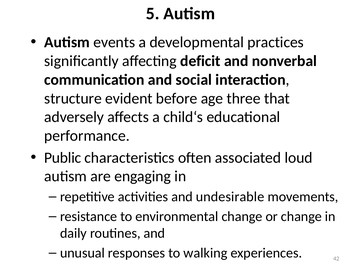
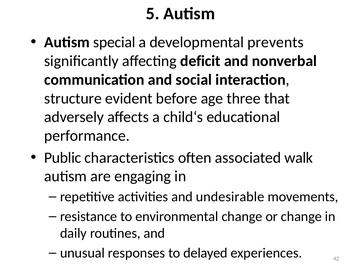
events: events -> special (114, 42)
practices: practices -> prevents (276, 42)
loud: loud -> walk (299, 157)
walking: walking -> delayed (206, 253)
